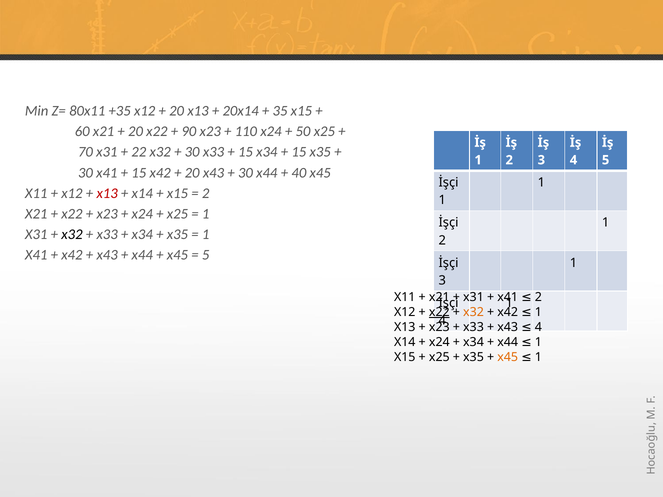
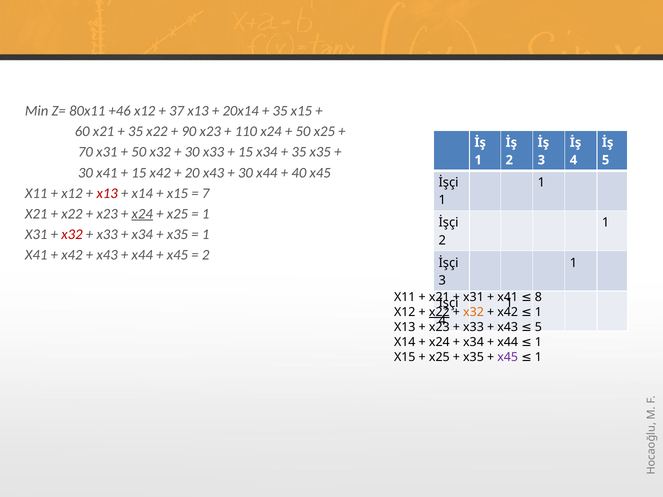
+35: +35 -> +46 (120, 111)
20: 20 -> 37 (177, 111)
20: 20 -> 35 (136, 132)
22: 22 -> 50 (139, 152)
15: 15 -> 35 (299, 152)
2: 2 -> 7 (206, 193)
x24 underline: none -> present (142, 214)
x32 colour: black -> red (72, 235)
5: 5 -> 2 (206, 255)
2: 2 -> 8 (538, 298)
x43 4: 4 -> 5 (538, 327)
x45 colour: orange -> purple (508, 357)
